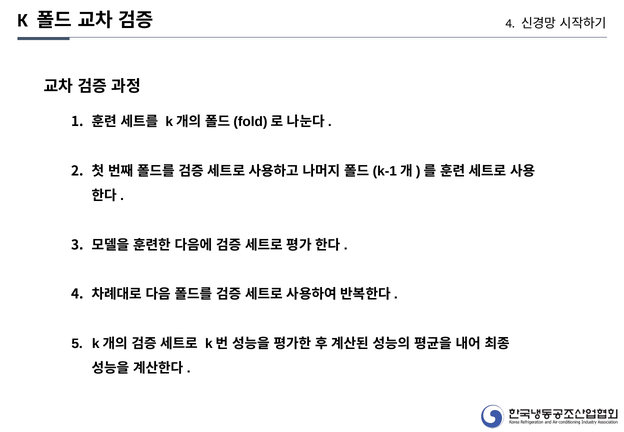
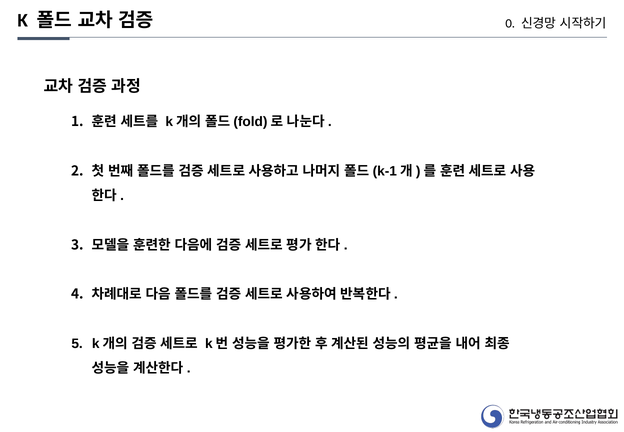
4: 4 -> 0 (510, 24)
